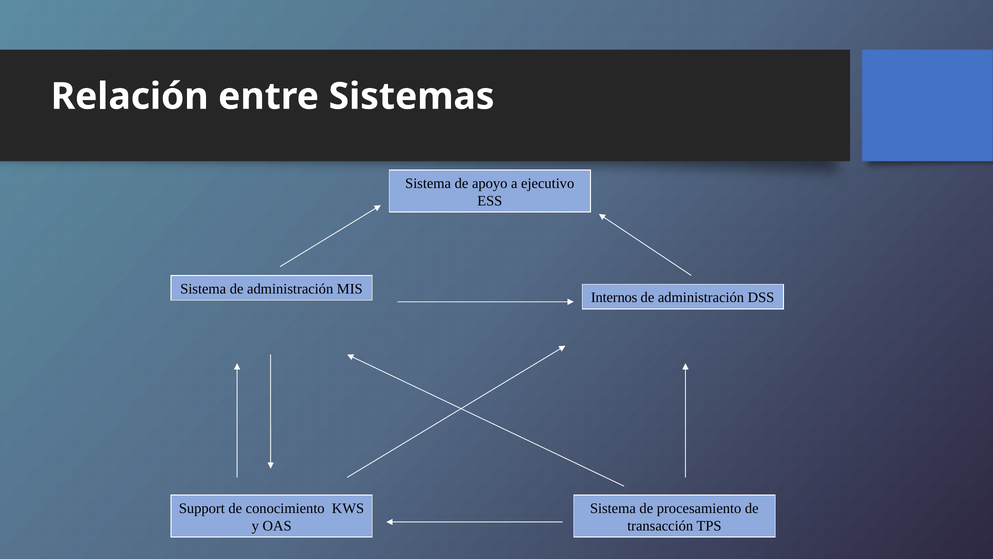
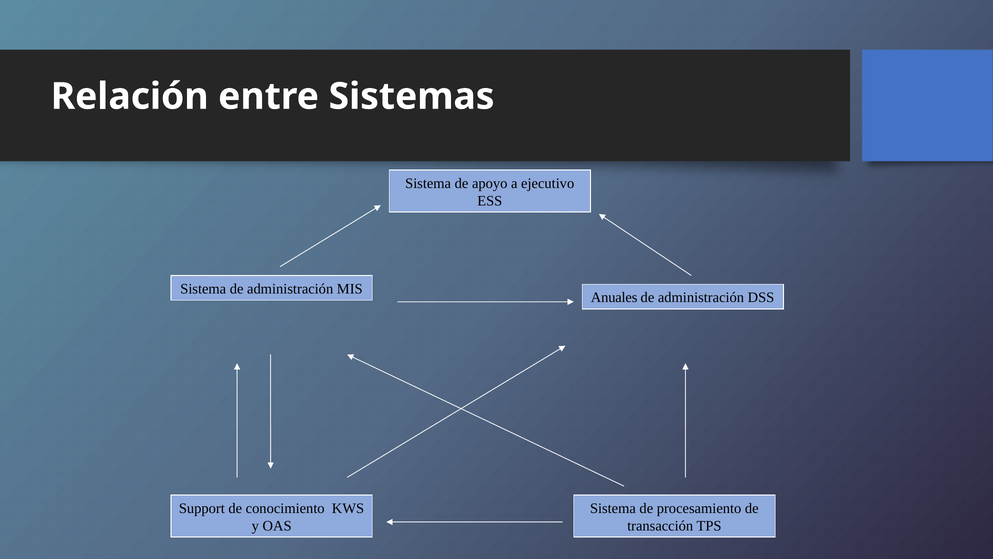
Internos: Internos -> Anuales (614, 297)
